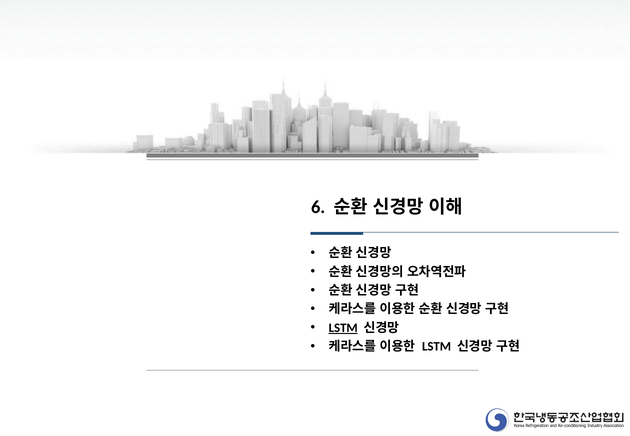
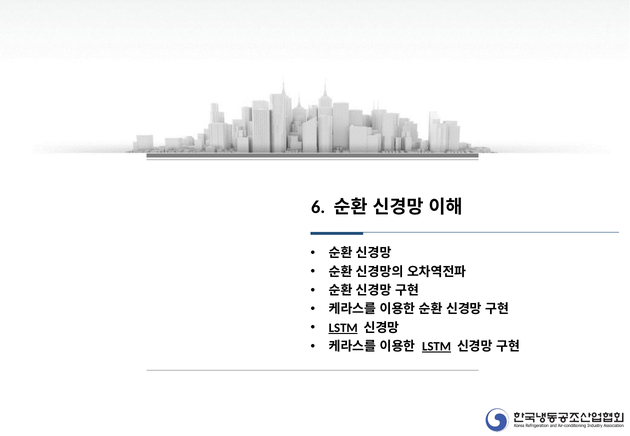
LSTM underline: none -> present (437, 347)
